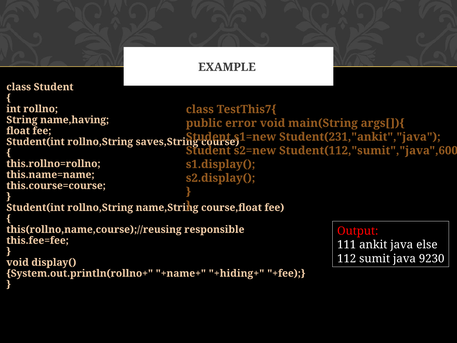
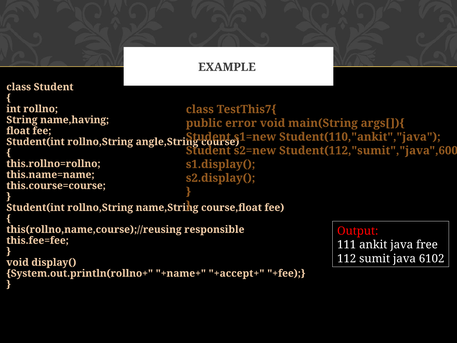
Student(231,"ankit","java: Student(231,"ankit","java -> Student(110,"ankit","java (360, 137)
saves,String: saves,String -> angle,String (167, 142)
else: else -> free (427, 245)
9230: 9230 -> 6102 (432, 258)
+hiding+: +hiding+ -> +accept+ (237, 273)
